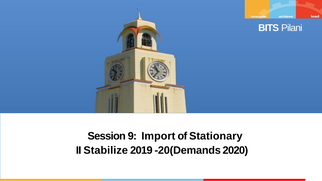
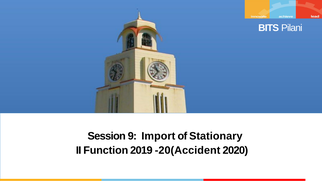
Stabilize: Stabilize -> Function (106, 150)
-20(Demands: -20(Demands -> -20(Accident (188, 150)
